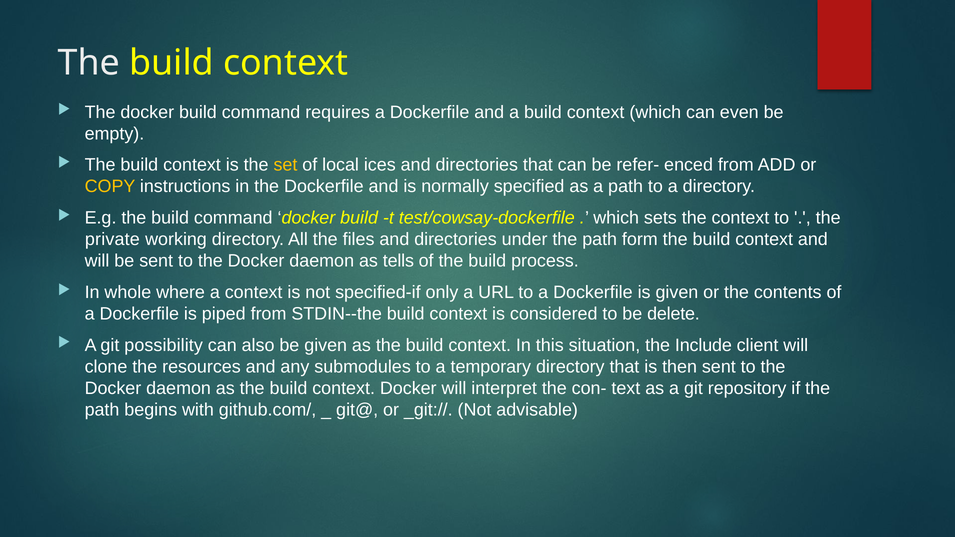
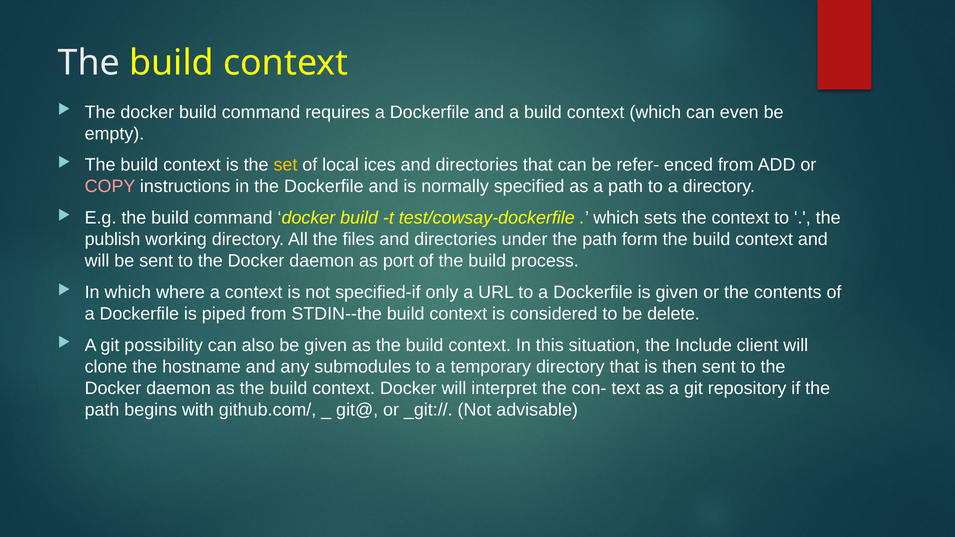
COPY colour: yellow -> pink (110, 187)
private: private -> publish (113, 240)
tells: tells -> port (398, 261)
In whole: whole -> which (128, 292)
resources: resources -> hostname (201, 367)
